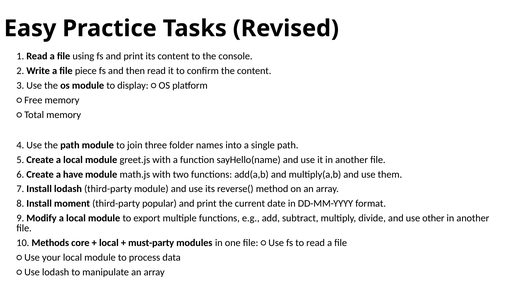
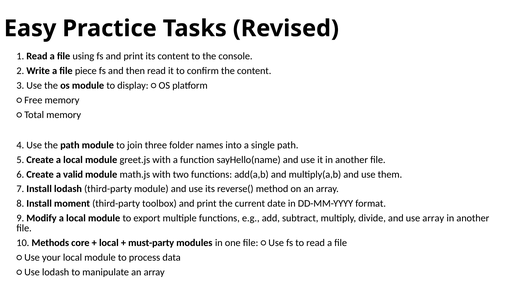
have: have -> valid (73, 175)
popular: popular -> toolbox (159, 204)
use other: other -> array (433, 219)
